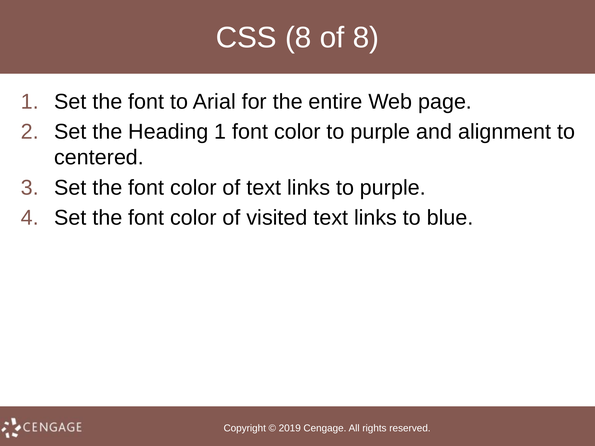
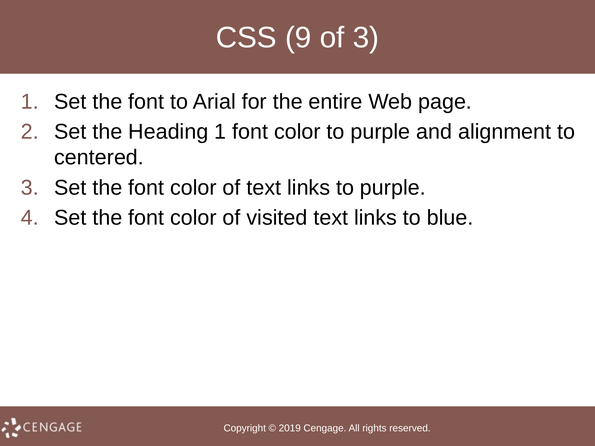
CSS 8: 8 -> 9 (298, 38)
of 8: 8 -> 3 (366, 38)
